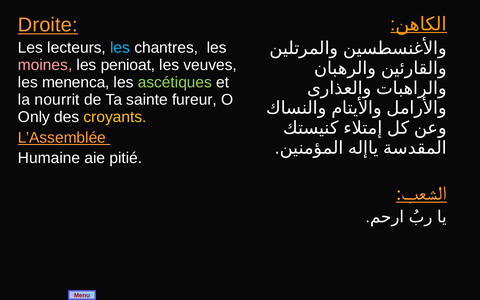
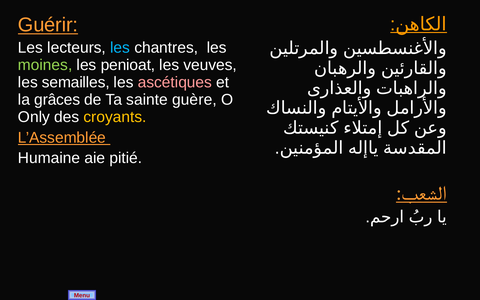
Droite: Droite -> Guérir (48, 25)
moines colour: pink -> light green (45, 65)
menenca: menenca -> semailles (76, 83)
ascétiques colour: light green -> pink (175, 83)
nourrit: nourrit -> grâces (57, 100)
fureur: fureur -> guère (194, 100)
